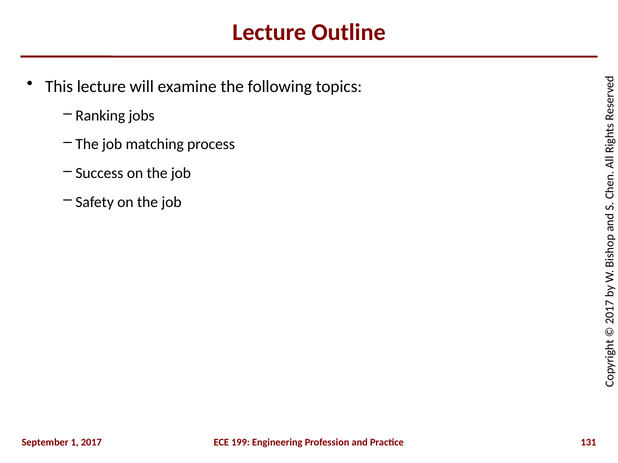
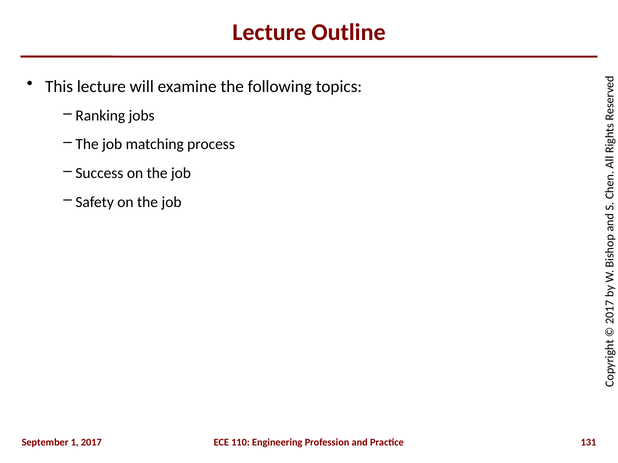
199: 199 -> 110 (241, 443)
